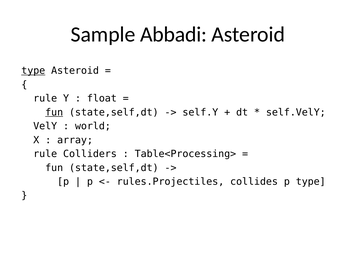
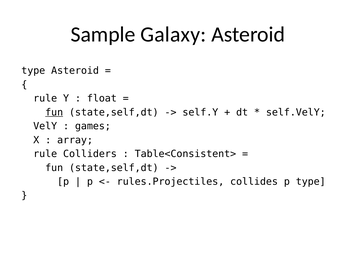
Abbadi: Abbadi -> Galaxy (173, 34)
type underline: present -> none (33, 71)
world: world -> games (93, 126)
Table<Processing>: Table<Processing> -> Table<Consistent> (185, 154)
